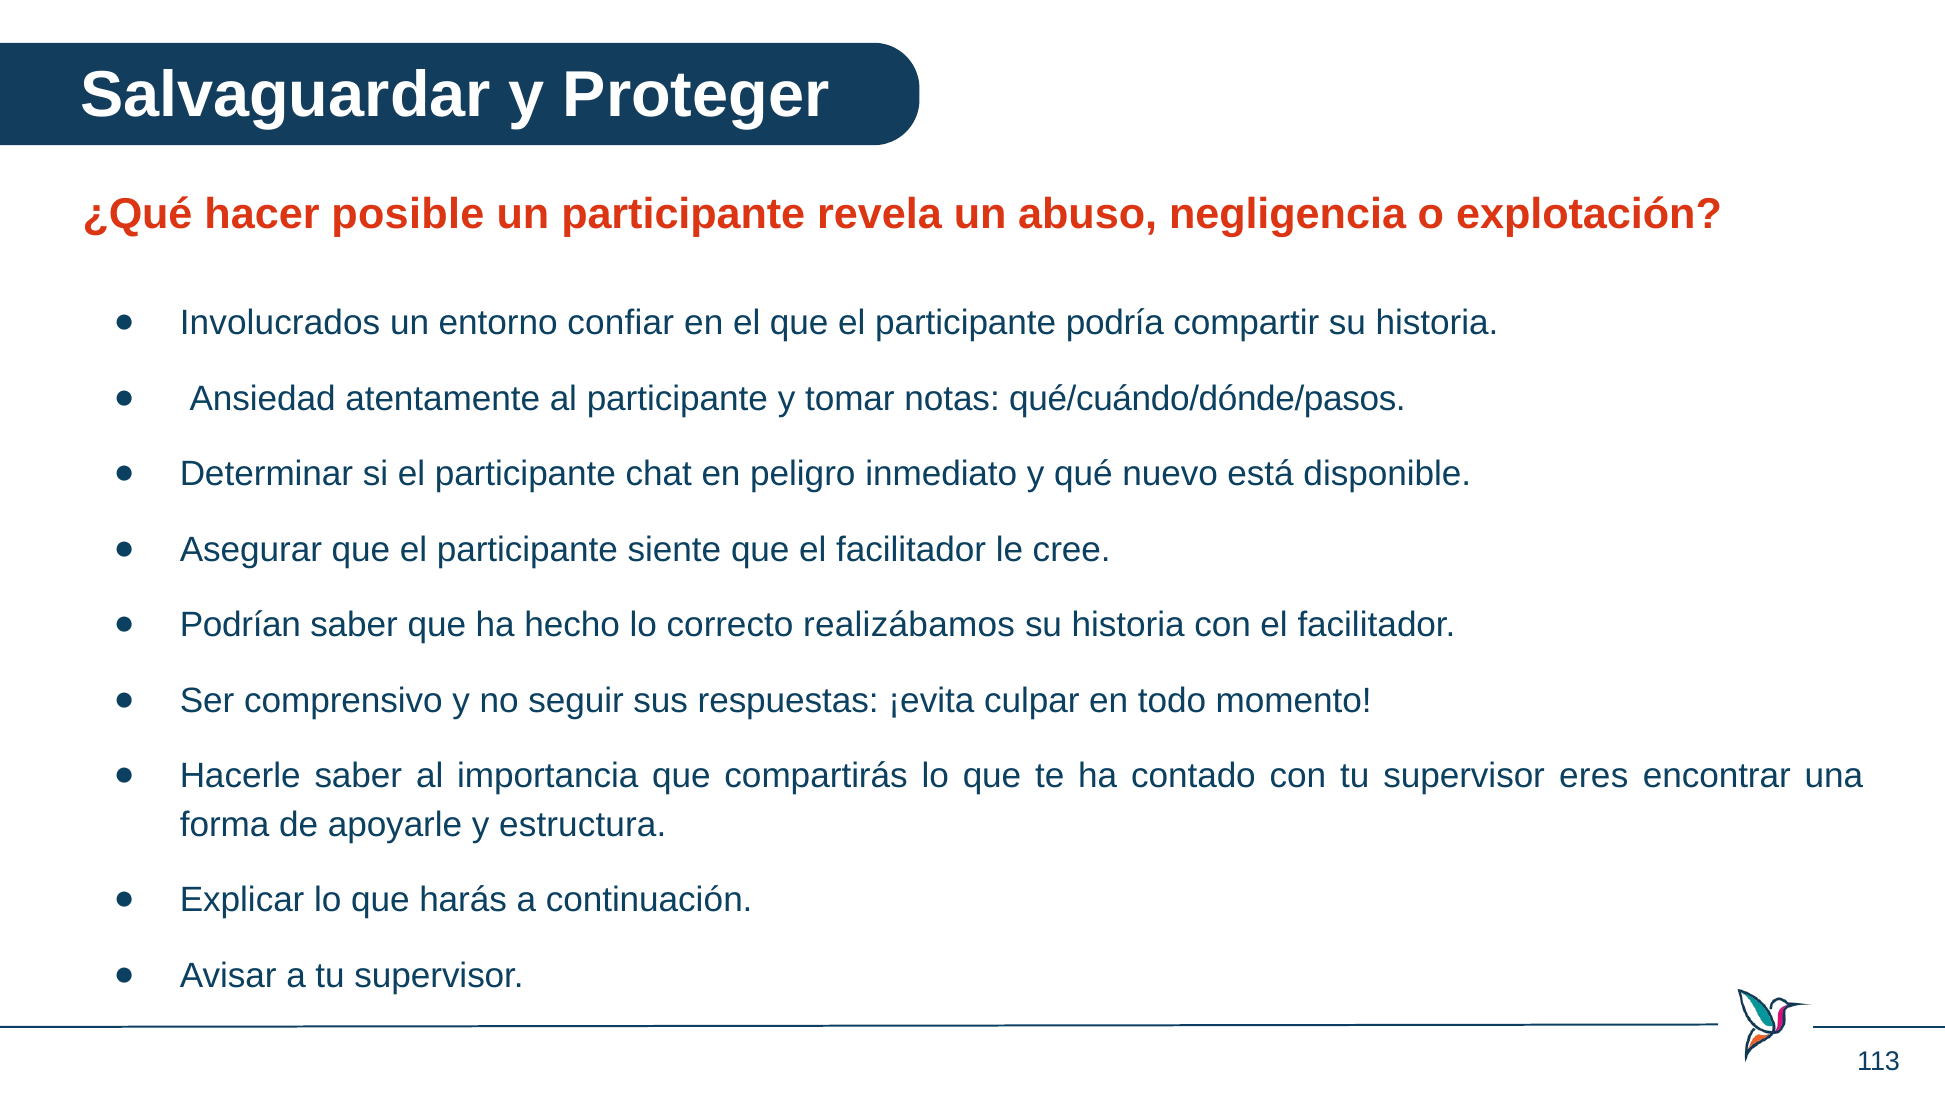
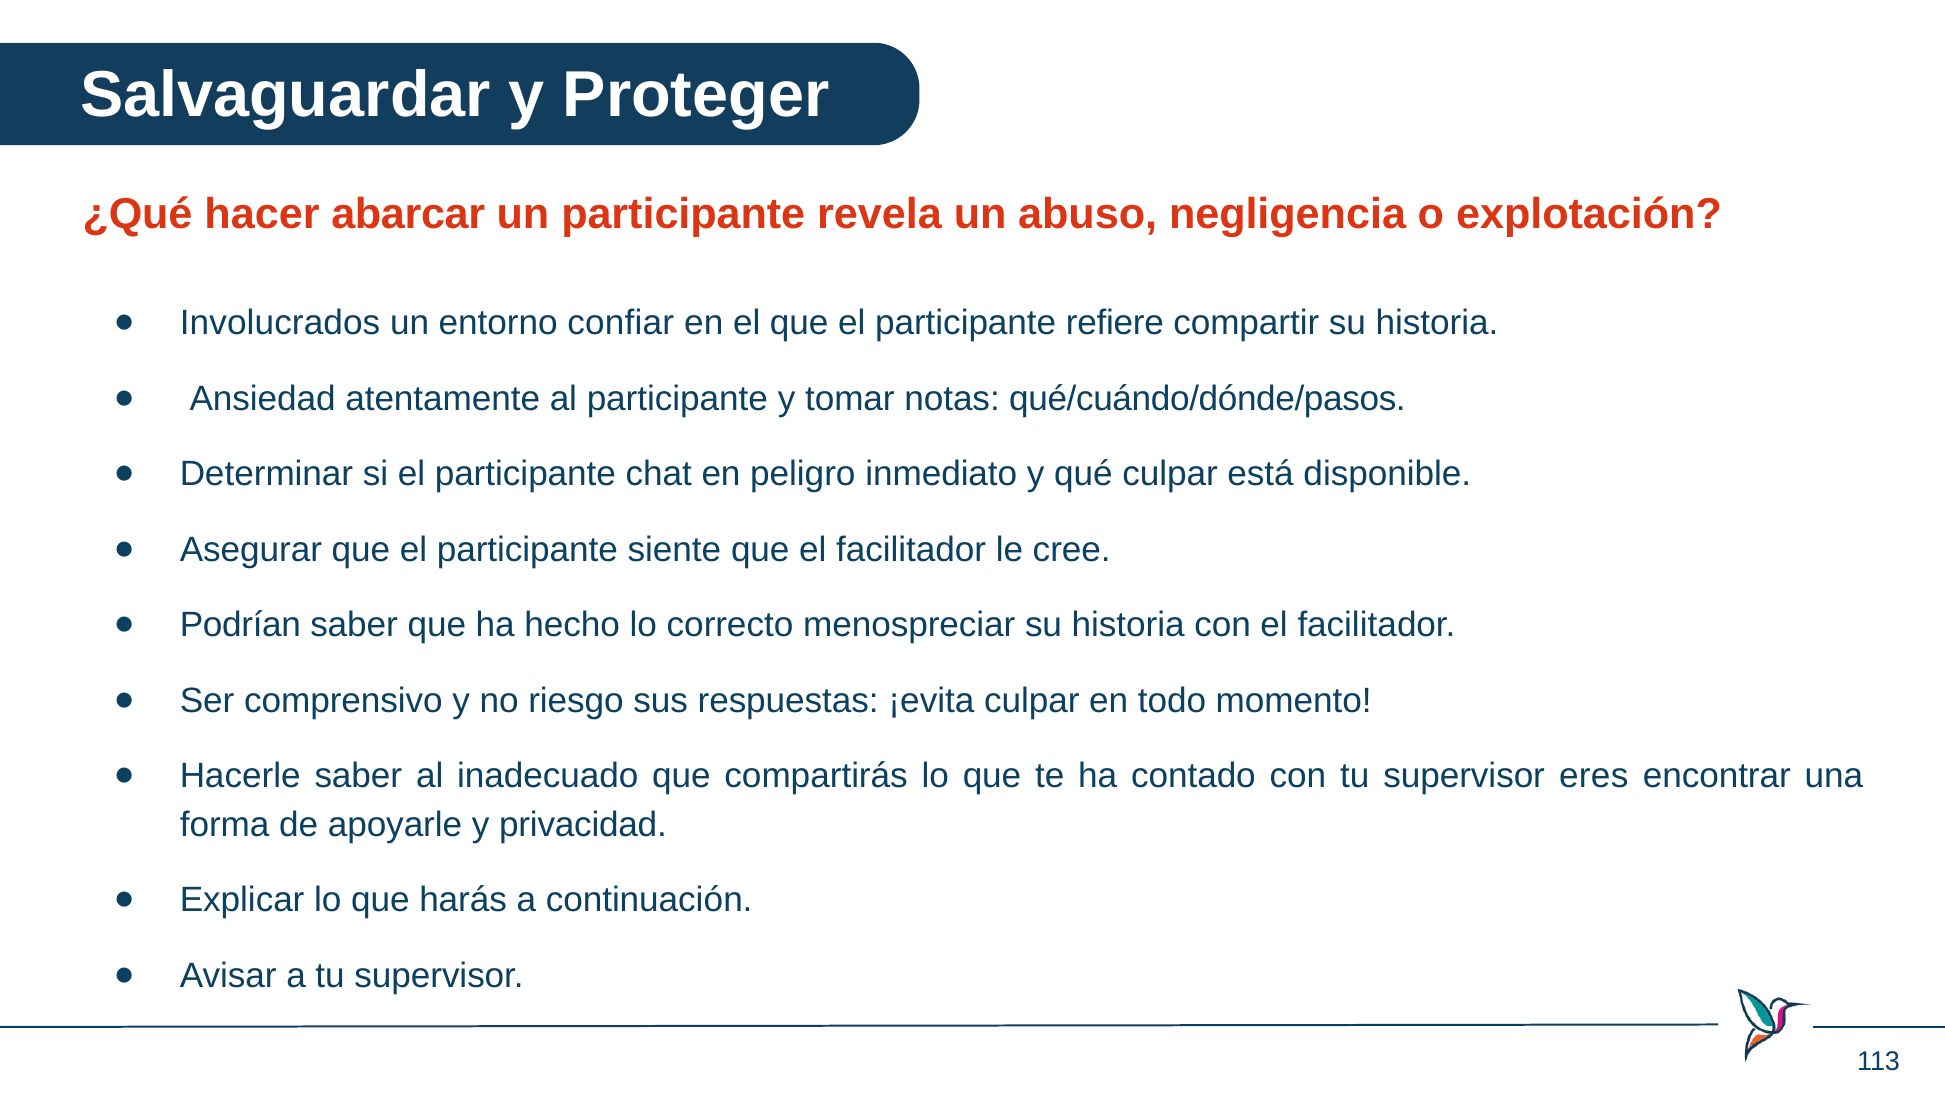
posible: posible -> abarcar (408, 214)
podría: podría -> refiere (1115, 323)
qué nuevo: nuevo -> culpar (1170, 474)
realizábamos: realizábamos -> menospreciar (909, 625)
seguir: seguir -> riesgo (576, 701)
importancia: importancia -> inadecuado (548, 776)
estructura: estructura -> privacidad (583, 825)
